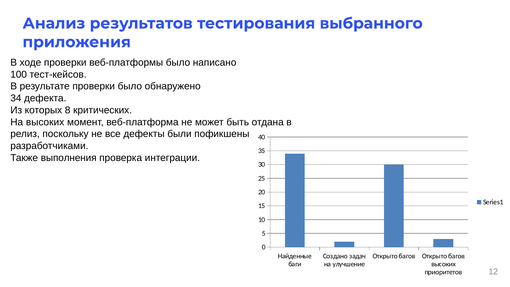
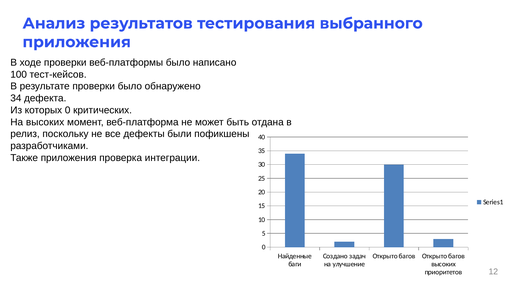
которых 8: 8 -> 0 (68, 110)
Также выполнения: выполнения -> приложения (69, 158)
